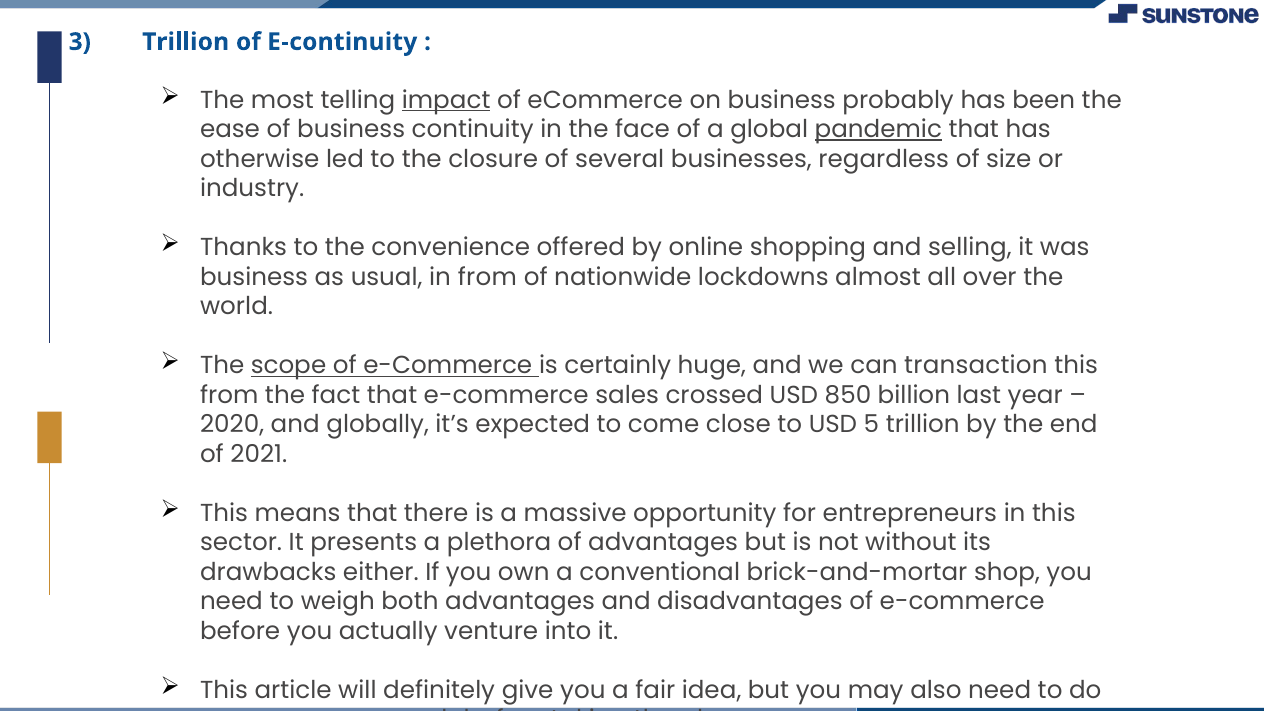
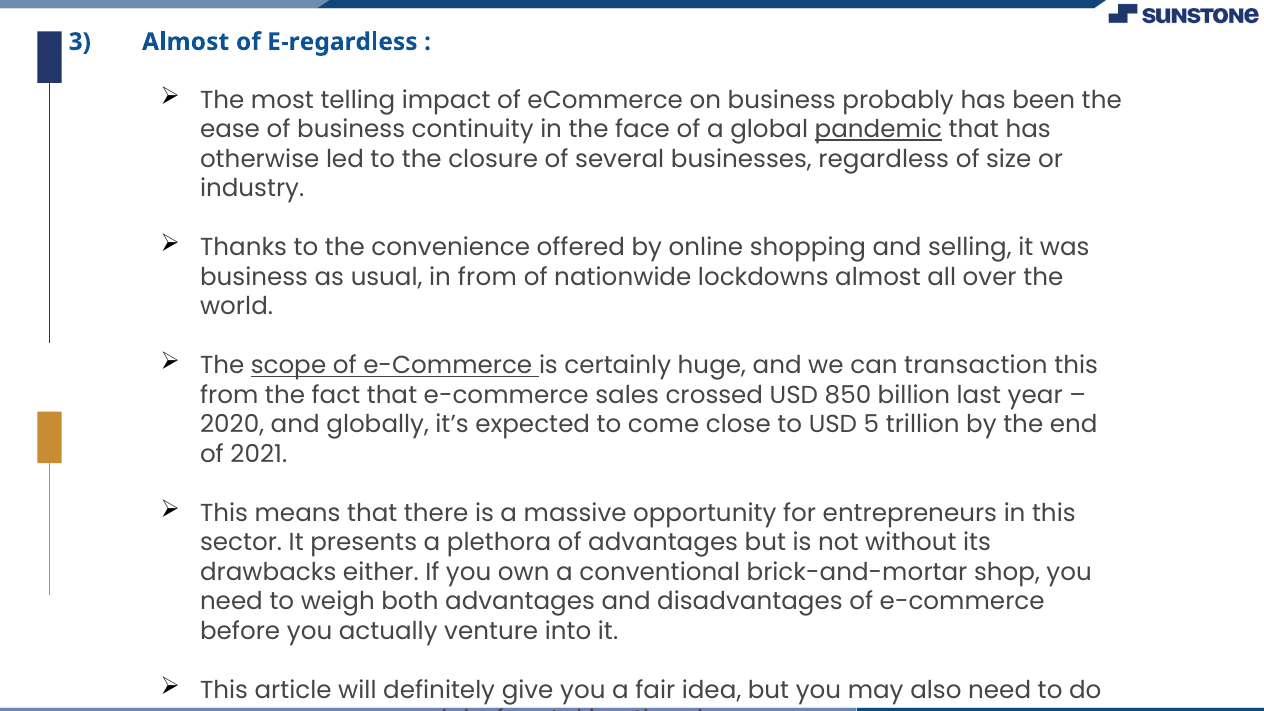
3 Trillion: Trillion -> Almost (186, 42)
E-continuity: E-continuity -> E-regardless (342, 42)
impact underline: present -> none (446, 100)
